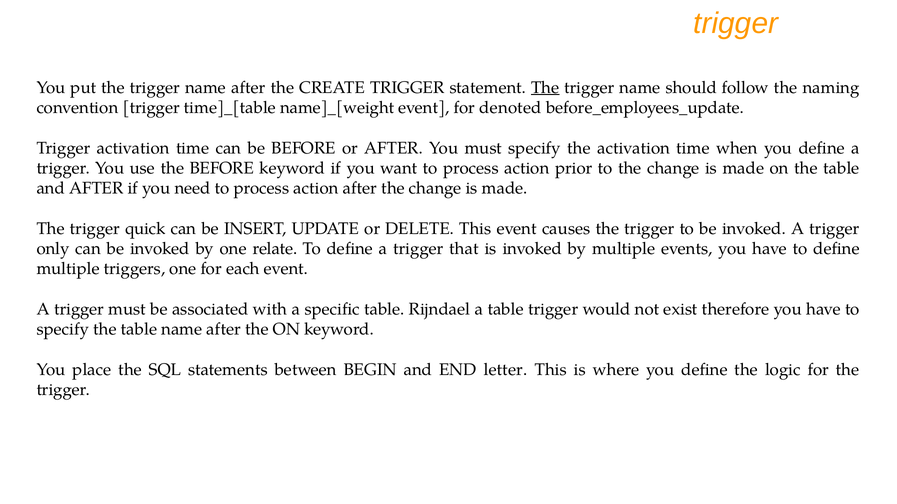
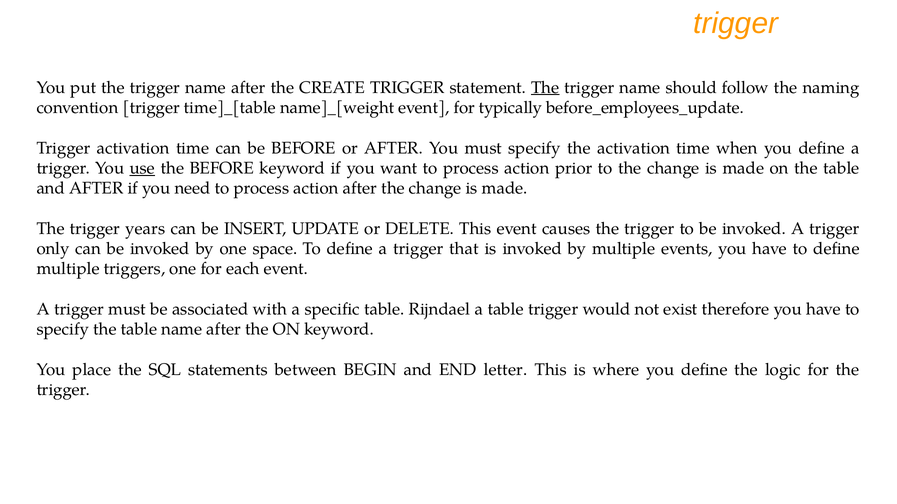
denoted: denoted -> typically (511, 108)
use underline: none -> present (142, 168)
quick: quick -> years (145, 229)
relate: relate -> space (275, 249)
